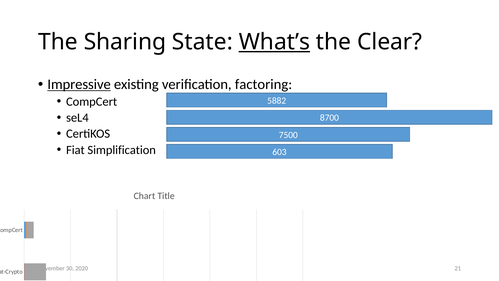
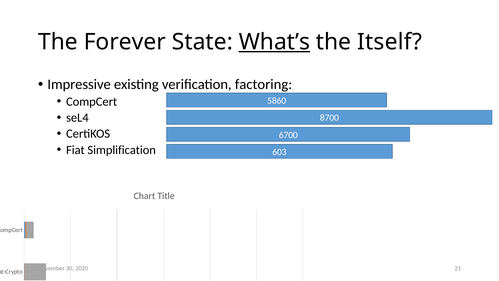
Sharing: Sharing -> Forever (125, 42)
Clear: Clear -> Itself (390, 42)
Impressive underline: present -> none (79, 84)
5882: 5882 -> 5860 (277, 101)
7500: 7500 -> 6700 (288, 135)
